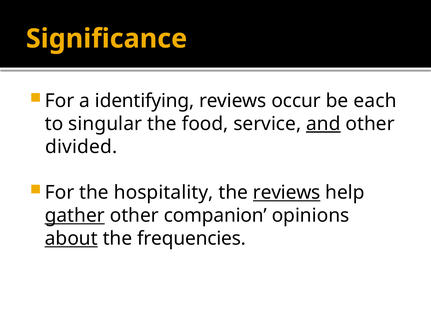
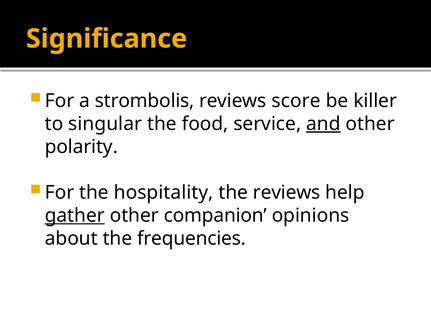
identifying: identifying -> strombolis (145, 101)
occur: occur -> score (296, 101)
each: each -> killer (375, 101)
divided: divided -> polarity (81, 147)
reviews underline: present -> none (287, 193)
about underline: present -> none (71, 239)
